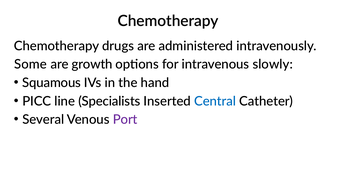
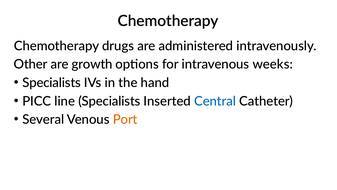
Some: Some -> Other (31, 64)
slowly: slowly -> weeks (273, 64)
Squamous: Squamous -> Specialists (52, 83)
Port colour: purple -> orange (125, 119)
